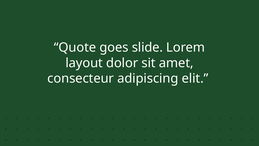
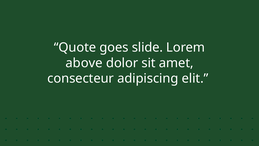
layout: layout -> above (84, 63)
